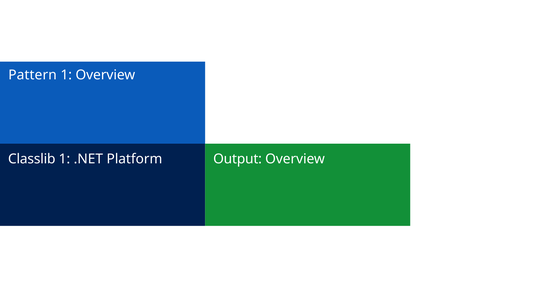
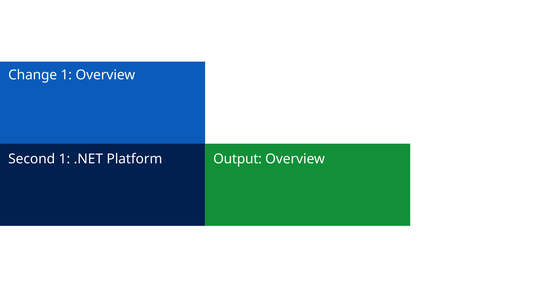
Pattern: Pattern -> Change (33, 75)
Classlib: Classlib -> Second (32, 159)
